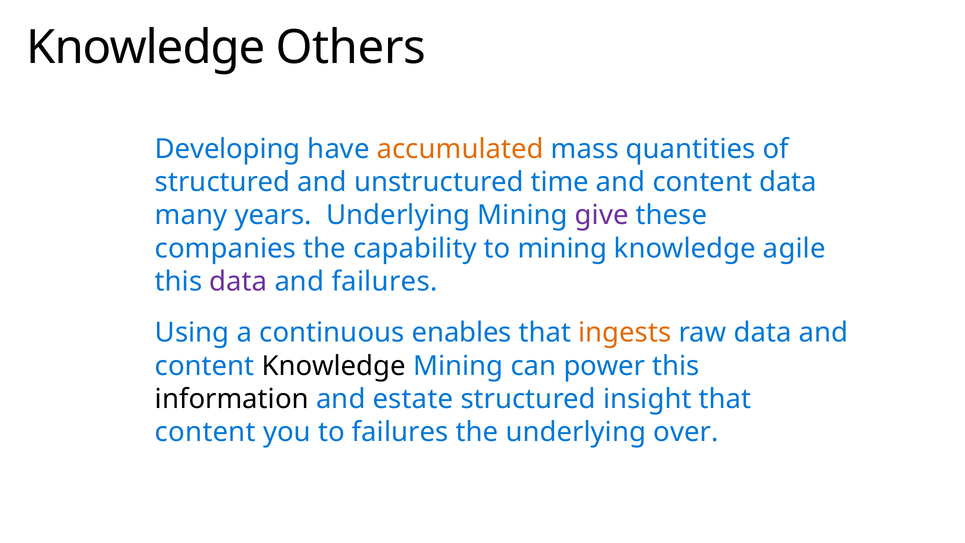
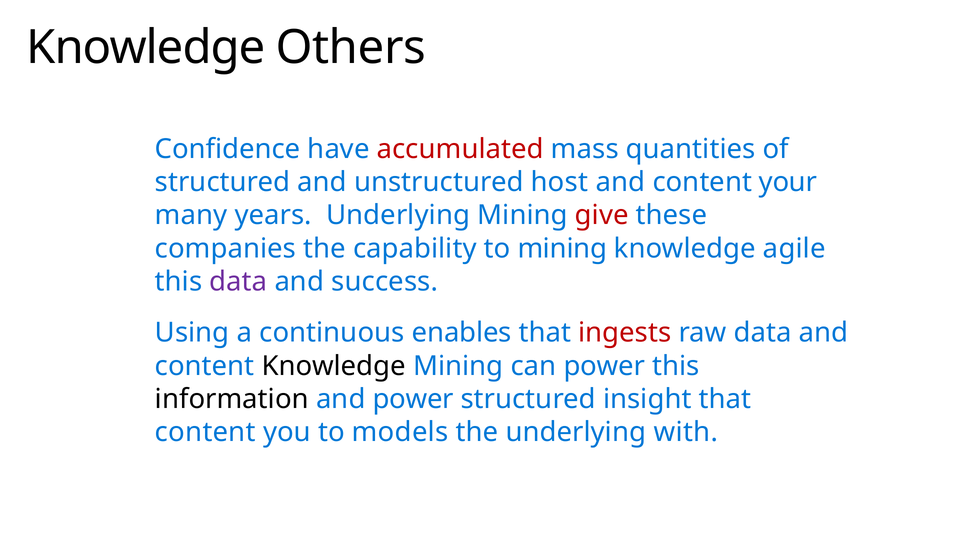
Developing: Developing -> Confidence (228, 149)
accumulated colour: orange -> red (460, 149)
time: time -> host (560, 182)
content data: data -> your (788, 182)
give colour: purple -> red (602, 215)
and failures: failures -> success (385, 282)
ingests colour: orange -> red (625, 333)
and estate: estate -> power (413, 399)
to failures: failures -> models (400, 432)
over: over -> with (686, 432)
